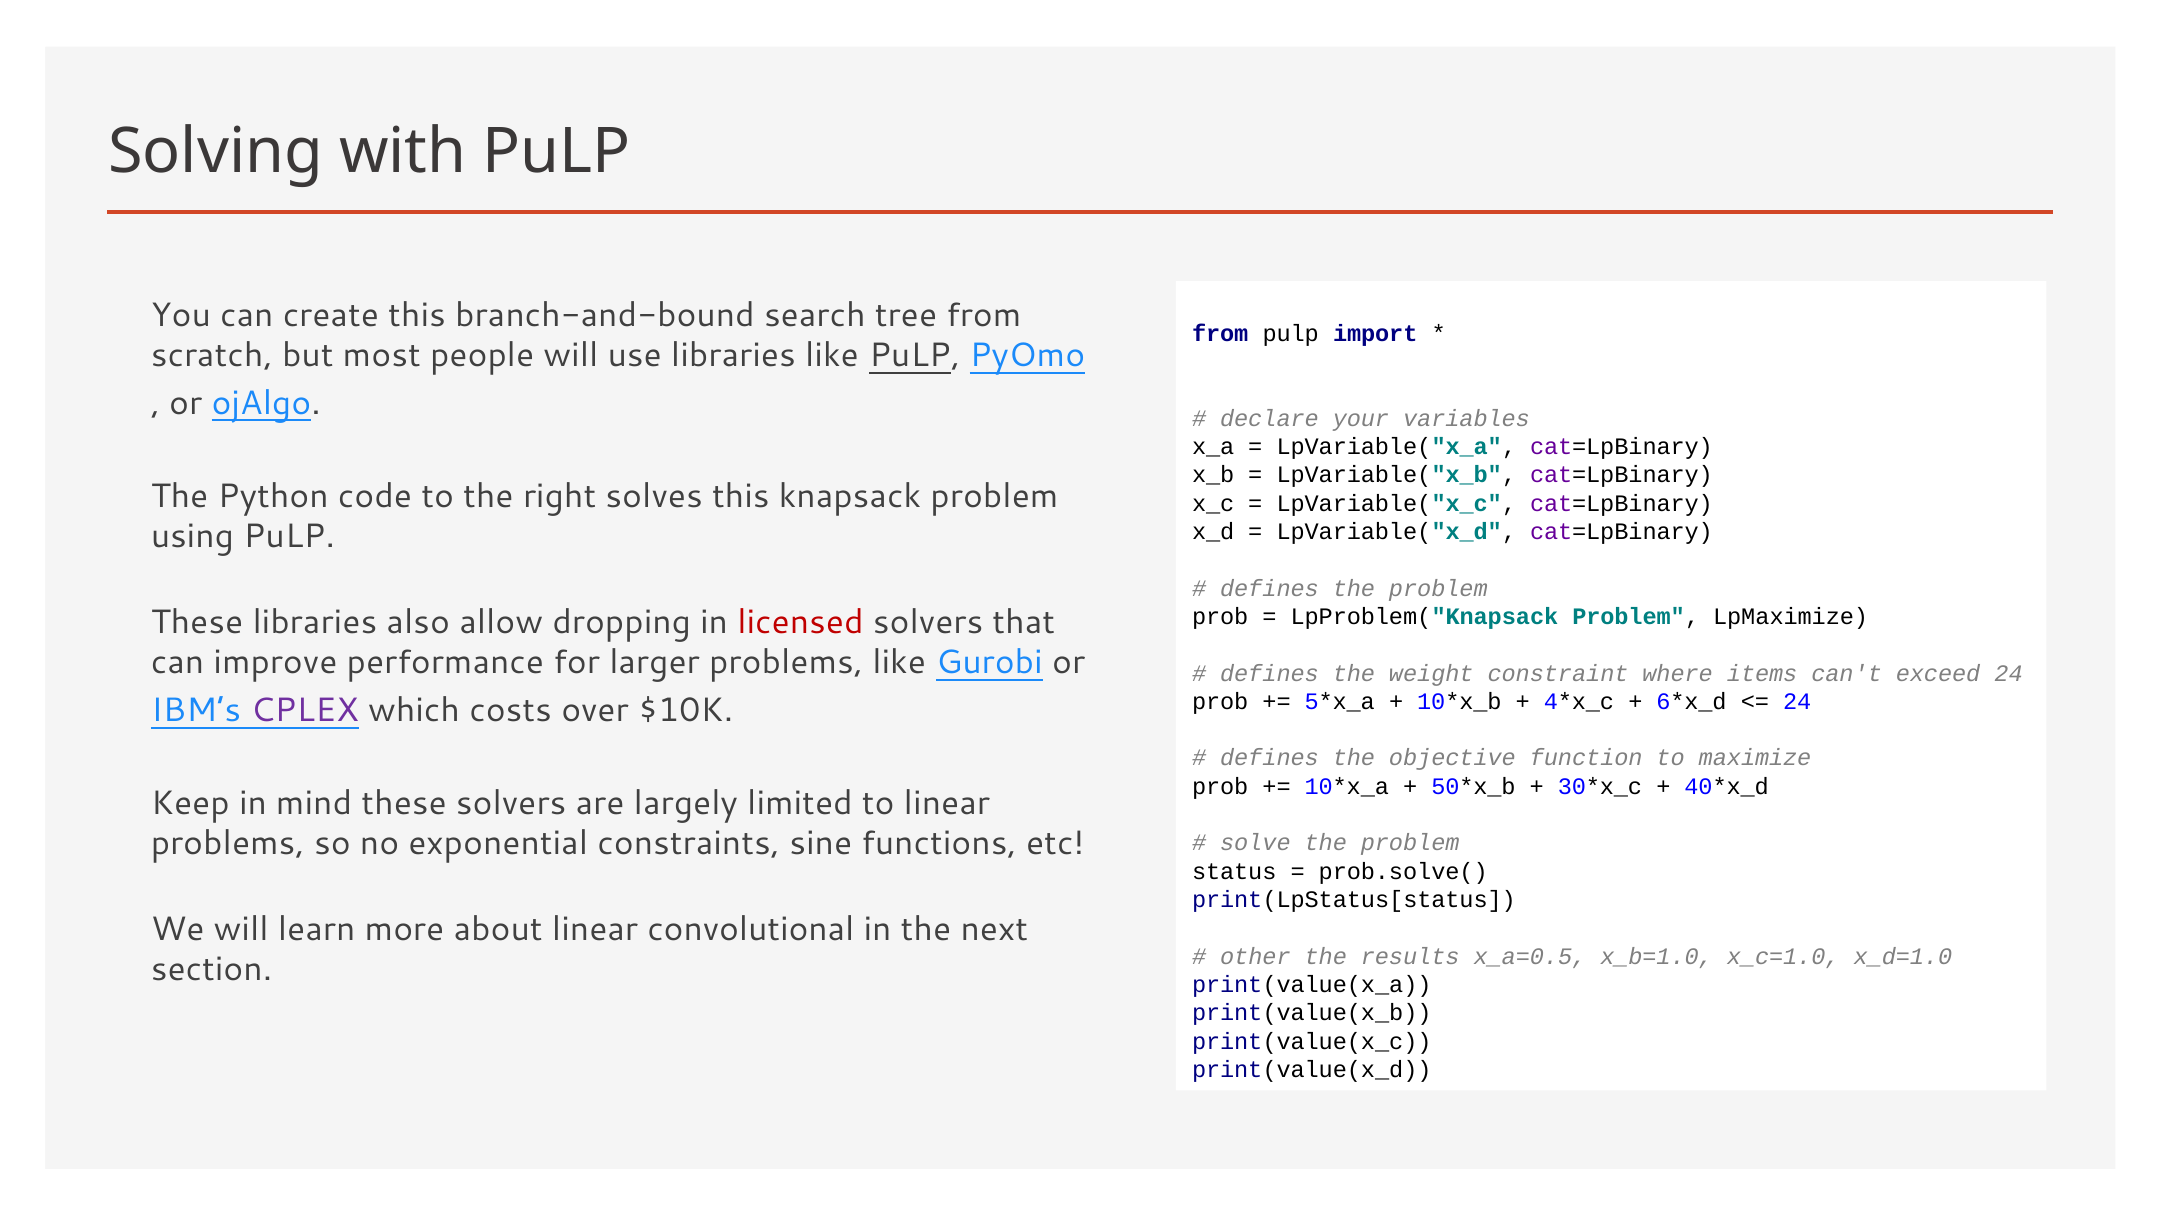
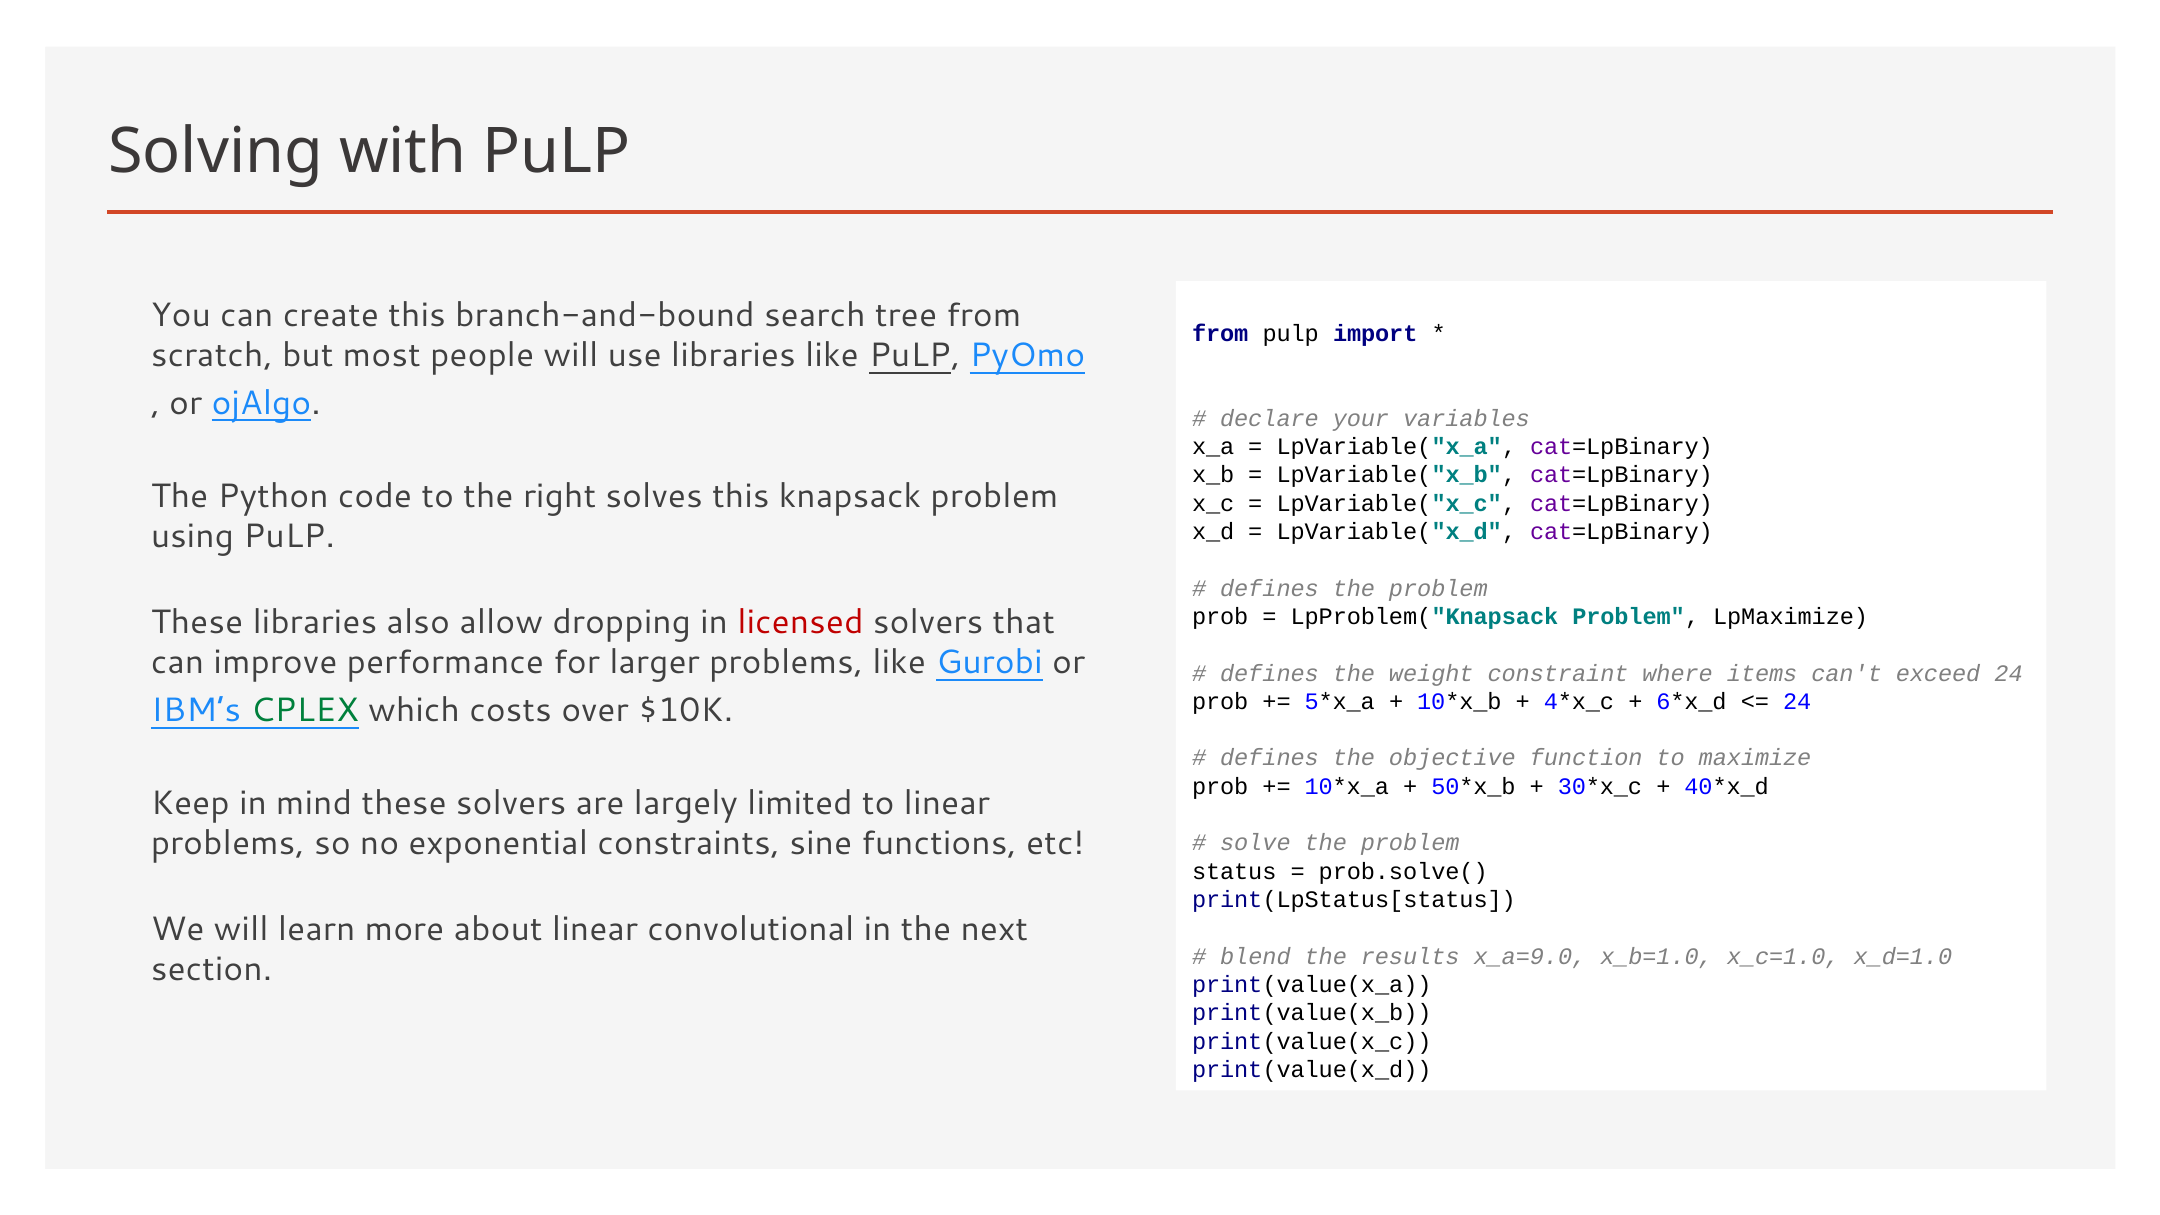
CPLEX colour: purple -> green (305, 711)
other: other -> blend (1255, 956)
x_a=0.5: x_a=0.5 -> x_a=9.0 (1530, 956)
